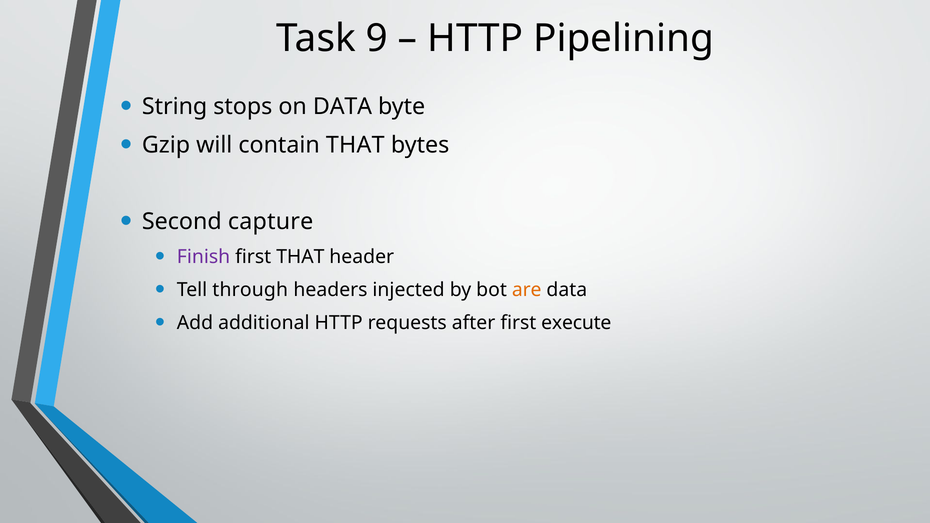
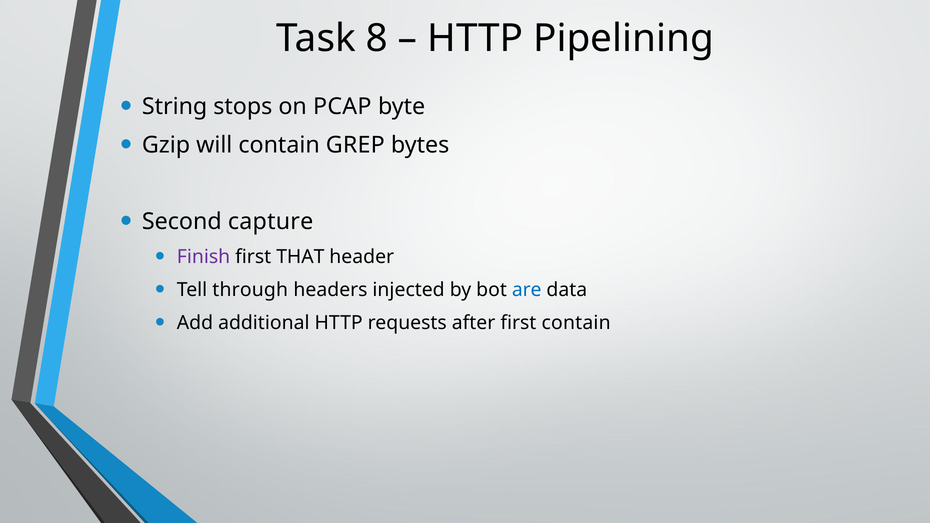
9: 9 -> 8 (377, 38)
on DATA: DATA -> PCAP (342, 107)
contain THAT: THAT -> GREP (355, 145)
are colour: orange -> blue (527, 290)
first execute: execute -> contain (576, 323)
